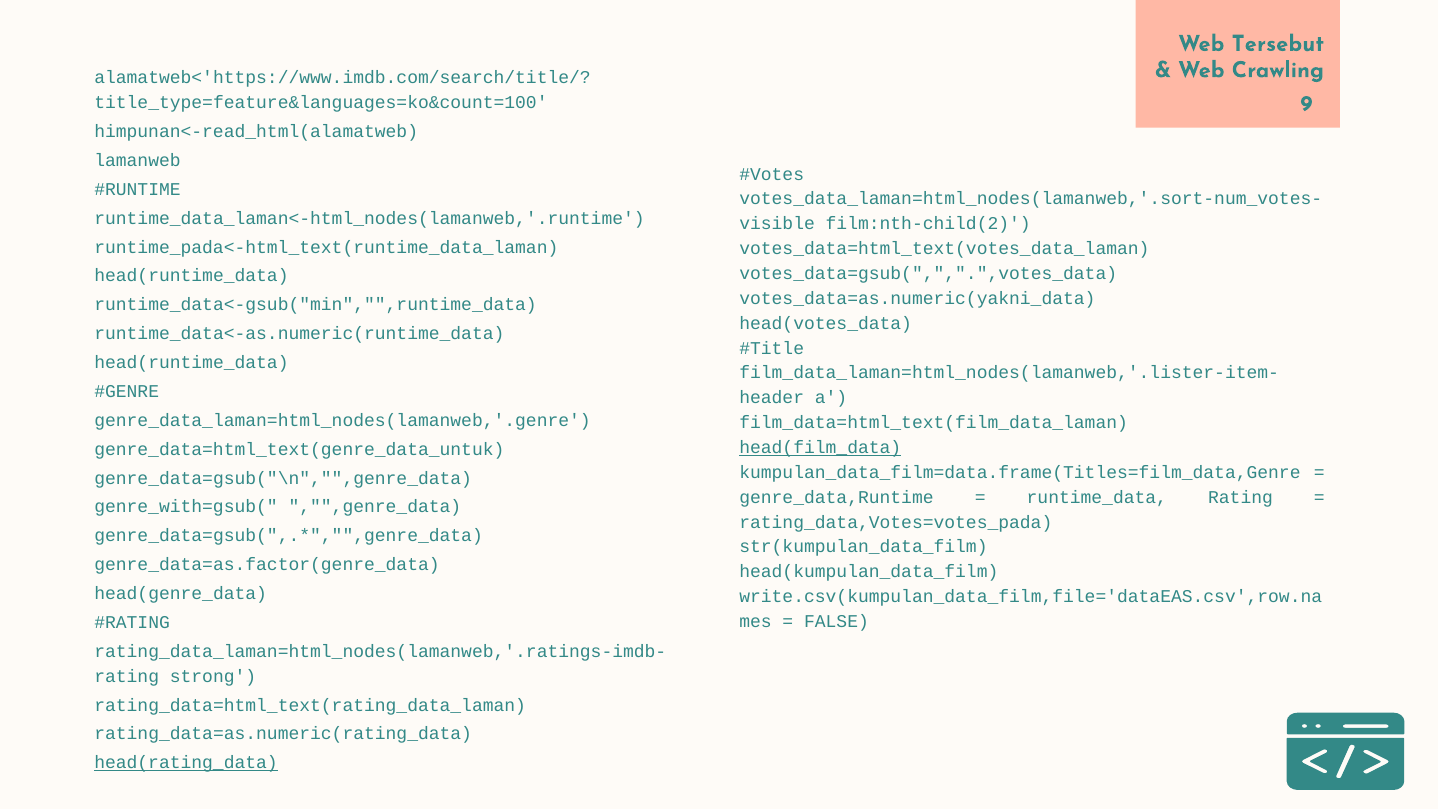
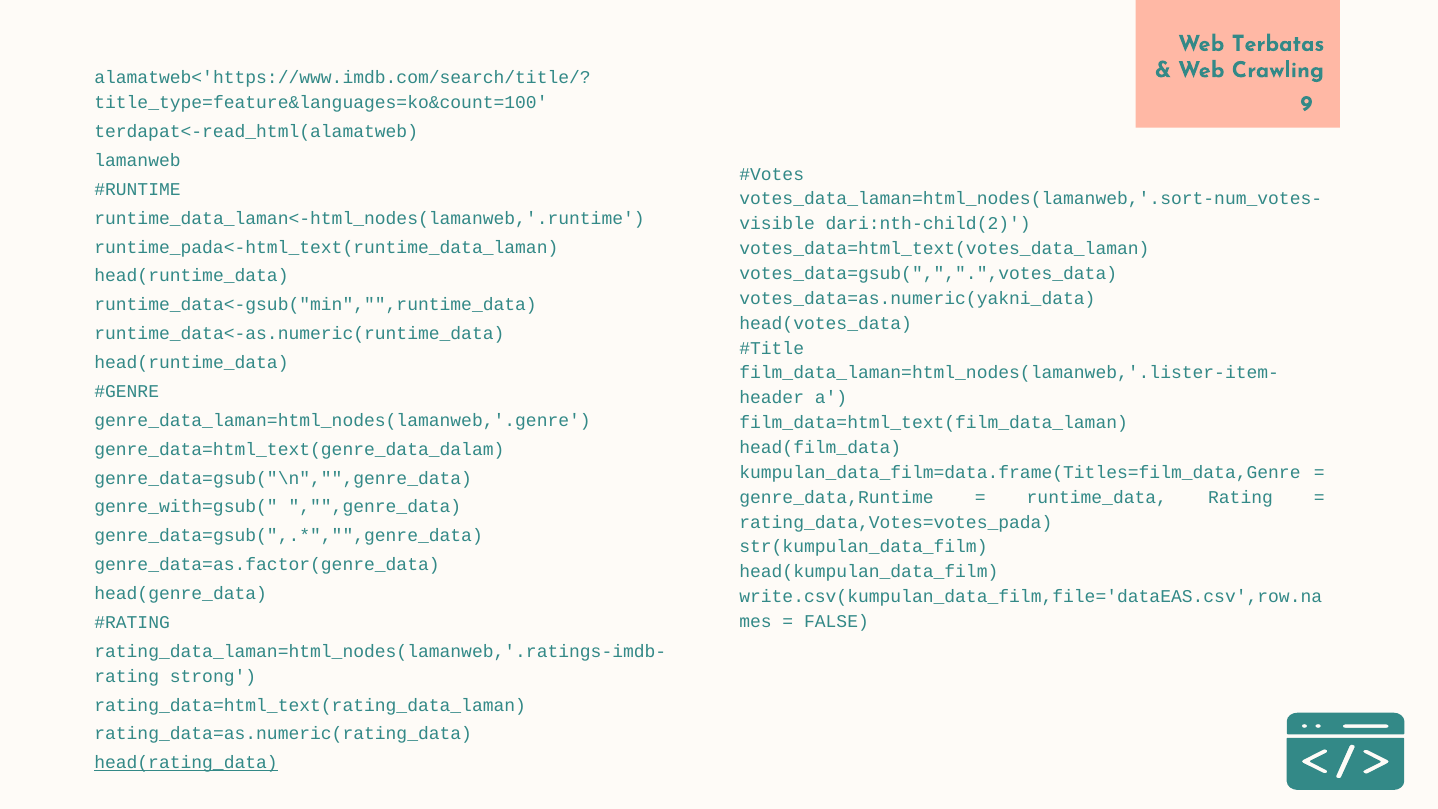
Tersebut: Tersebut -> Terbatas (1278, 44)
himpunan<-read_html(alamatweb: himpunan<-read_html(alamatweb -> terdapat<-read_html(alamatweb (256, 132)
film:nth-child(2: film:nth-child(2 -> dari:nth-child(2 (928, 224)
head(film_data underline: present -> none (820, 448)
genre_data=html_text(genre_data_untuk: genre_data=html_text(genre_data_untuk -> genre_data=html_text(genre_data_dalam (299, 449)
